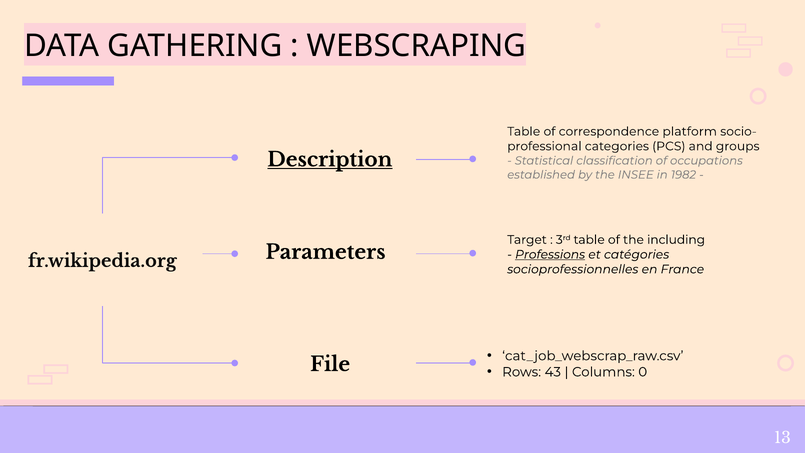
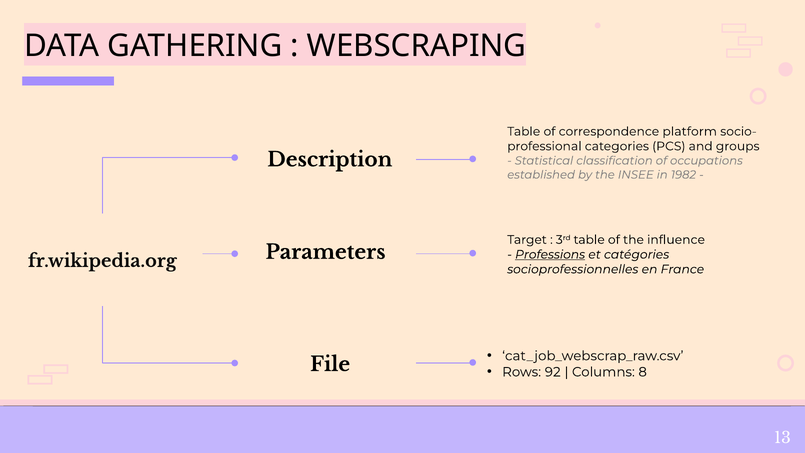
Description underline: present -> none (330, 160)
including: including -> influence (676, 240)
43: 43 -> 92 (553, 372)
0: 0 -> 8 (643, 372)
